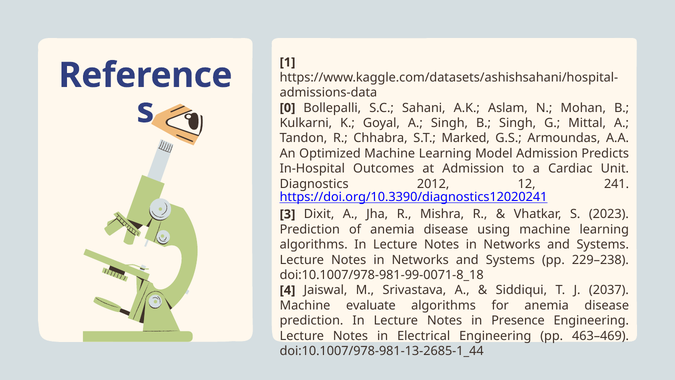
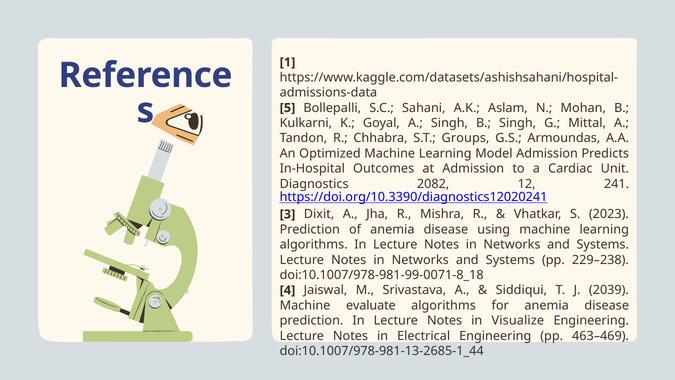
0: 0 -> 5 (287, 108)
Marked: Marked -> Groups (466, 138)
2012: 2012 -> 2082 (433, 184)
2037: 2037 -> 2039 (609, 290)
Presence: Presence -> Visualize (518, 320)
